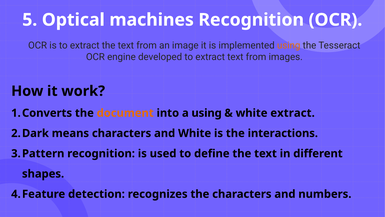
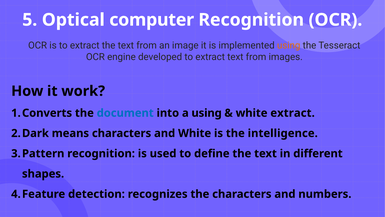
machines: machines -> computer (152, 20)
document colour: orange -> blue (125, 113)
interactions: interactions -> intelligence (283, 133)
